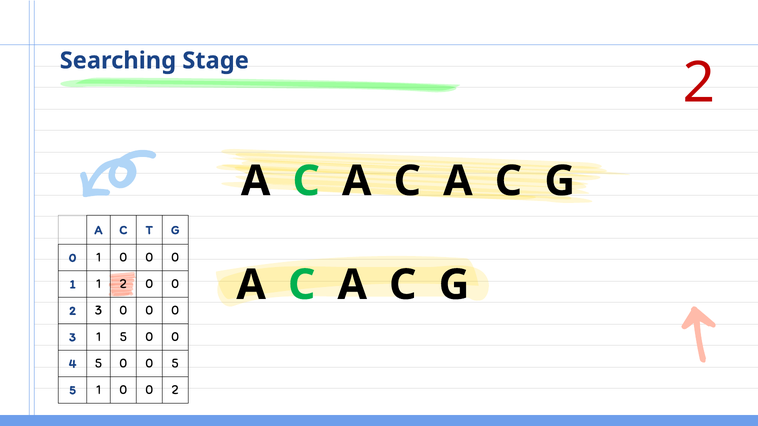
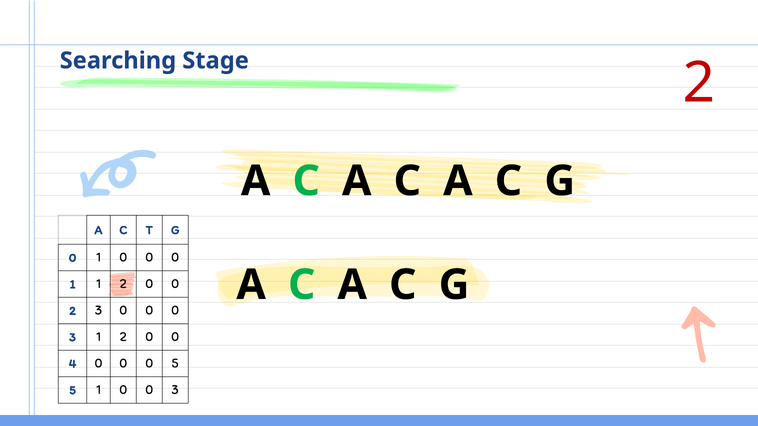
3 1 5: 5 -> 2 (123, 337)
4 5: 5 -> 0 (99, 364)
1 0 0 2: 2 -> 3 (175, 390)
